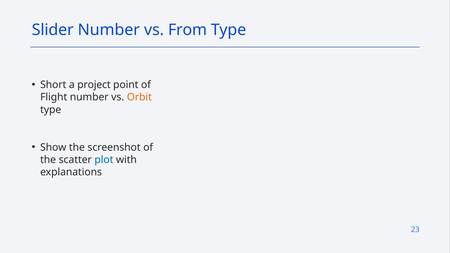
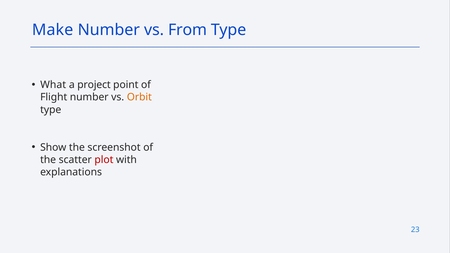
Slider: Slider -> Make (53, 30)
Short: Short -> What (53, 85)
plot colour: blue -> red (104, 160)
